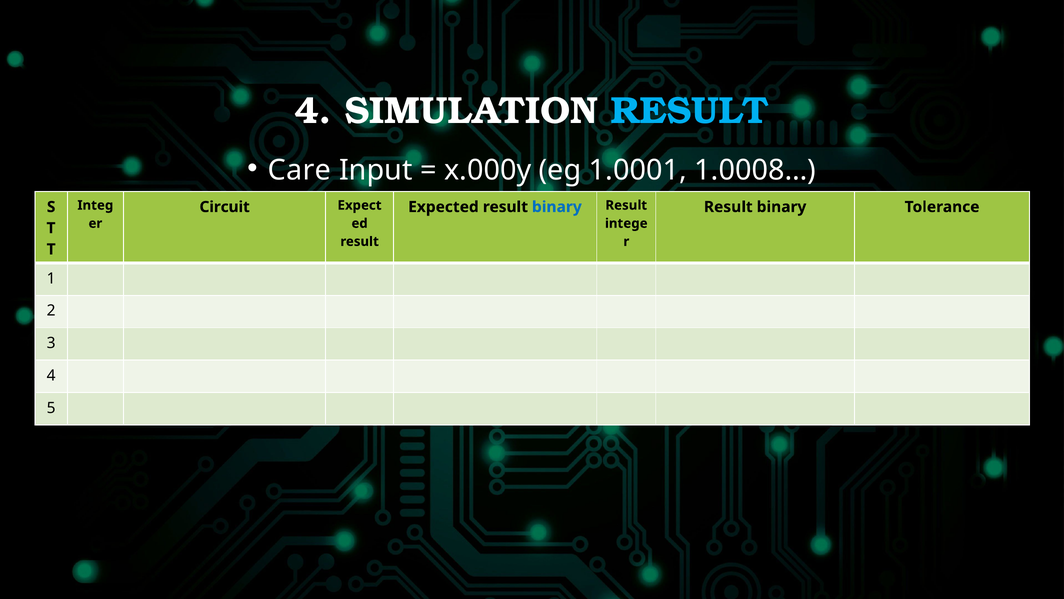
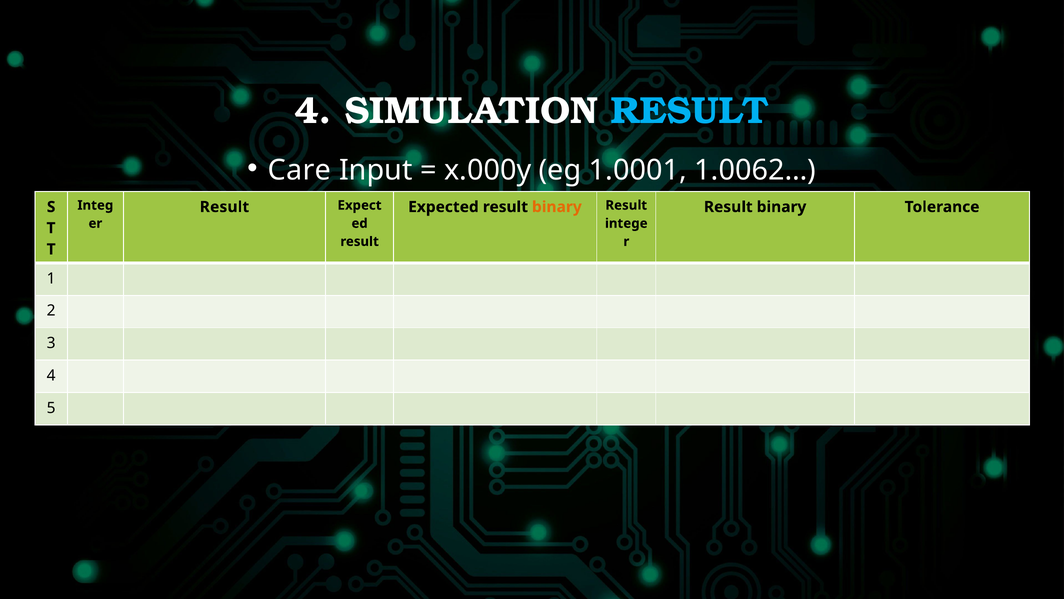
1.0008…: 1.0008… -> 1.0062… (755, 170)
Circuit: Circuit -> Result (224, 207)
binary colour: blue -> orange (557, 207)
